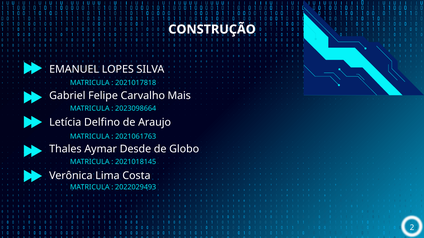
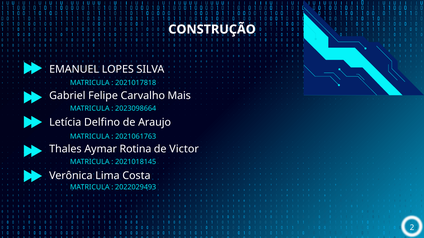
Desde: Desde -> Rotina (135, 149)
Globo: Globo -> Victor (184, 149)
